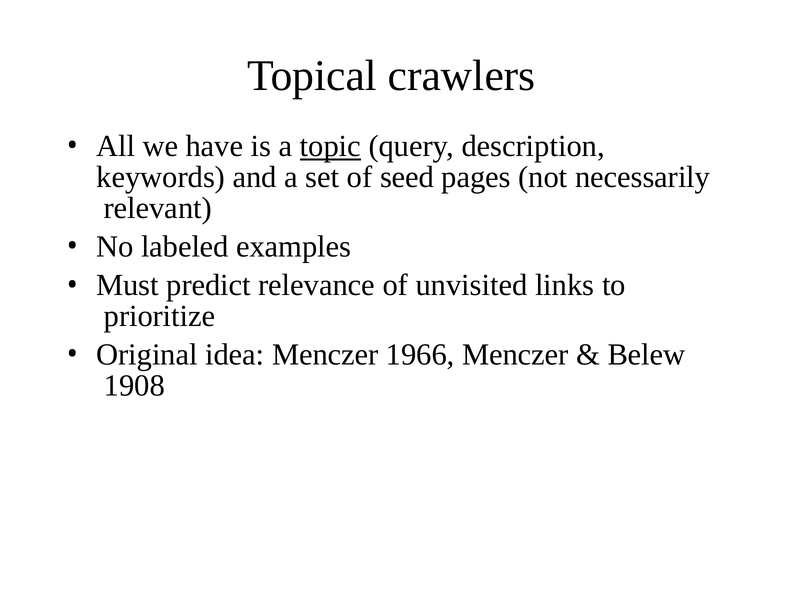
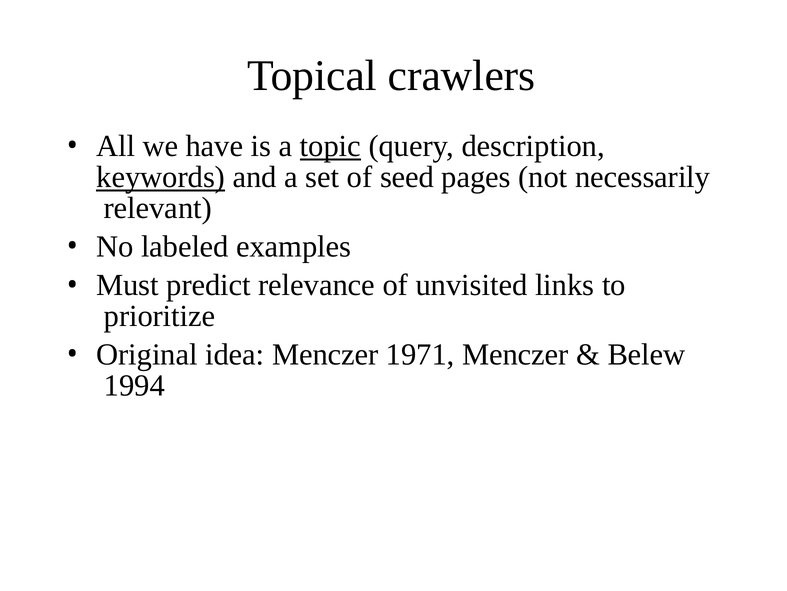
keywords underline: none -> present (161, 177)
1966: 1966 -> 1971 (420, 354)
1908: 1908 -> 1994 (134, 385)
